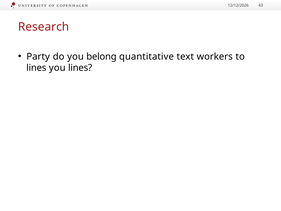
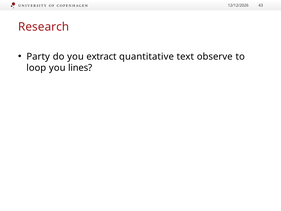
belong: belong -> extract (101, 57)
workers: workers -> observe (215, 57)
lines: lines -> loop (36, 68)
